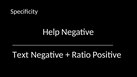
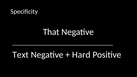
Help: Help -> That (51, 32)
Ratio: Ratio -> Hard (81, 55)
